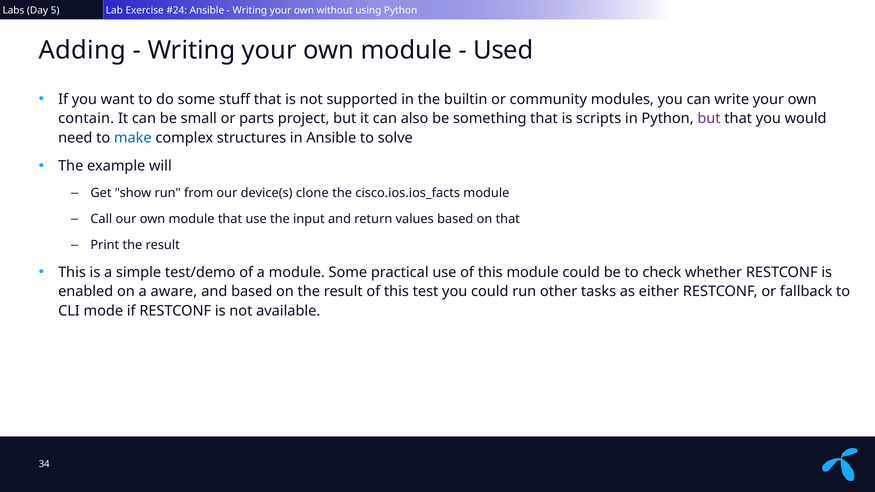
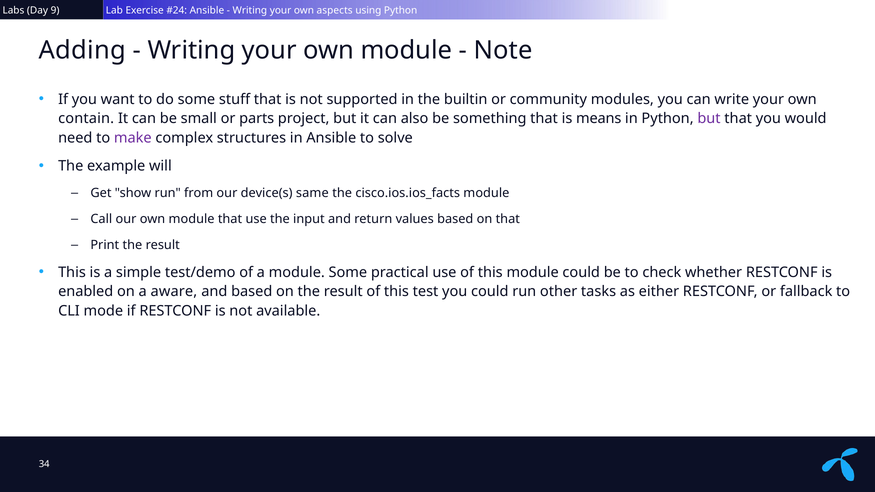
5: 5 -> 9 (55, 10)
without: without -> aspects (335, 10)
Used: Used -> Note (503, 50)
scripts: scripts -> means (599, 119)
make colour: blue -> purple (133, 138)
clone: clone -> same (312, 193)
